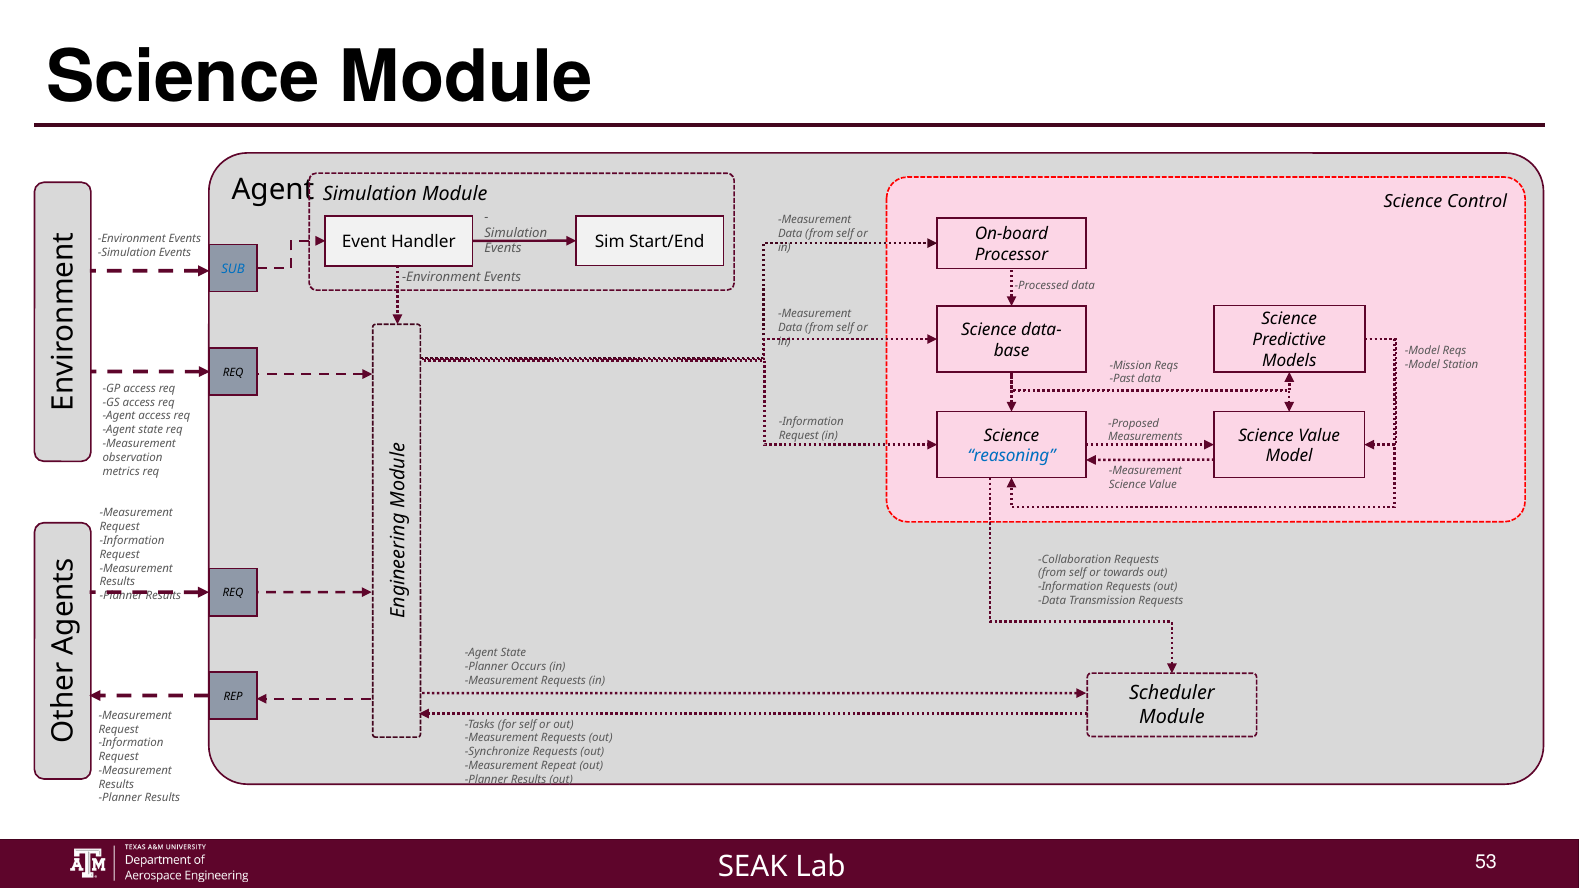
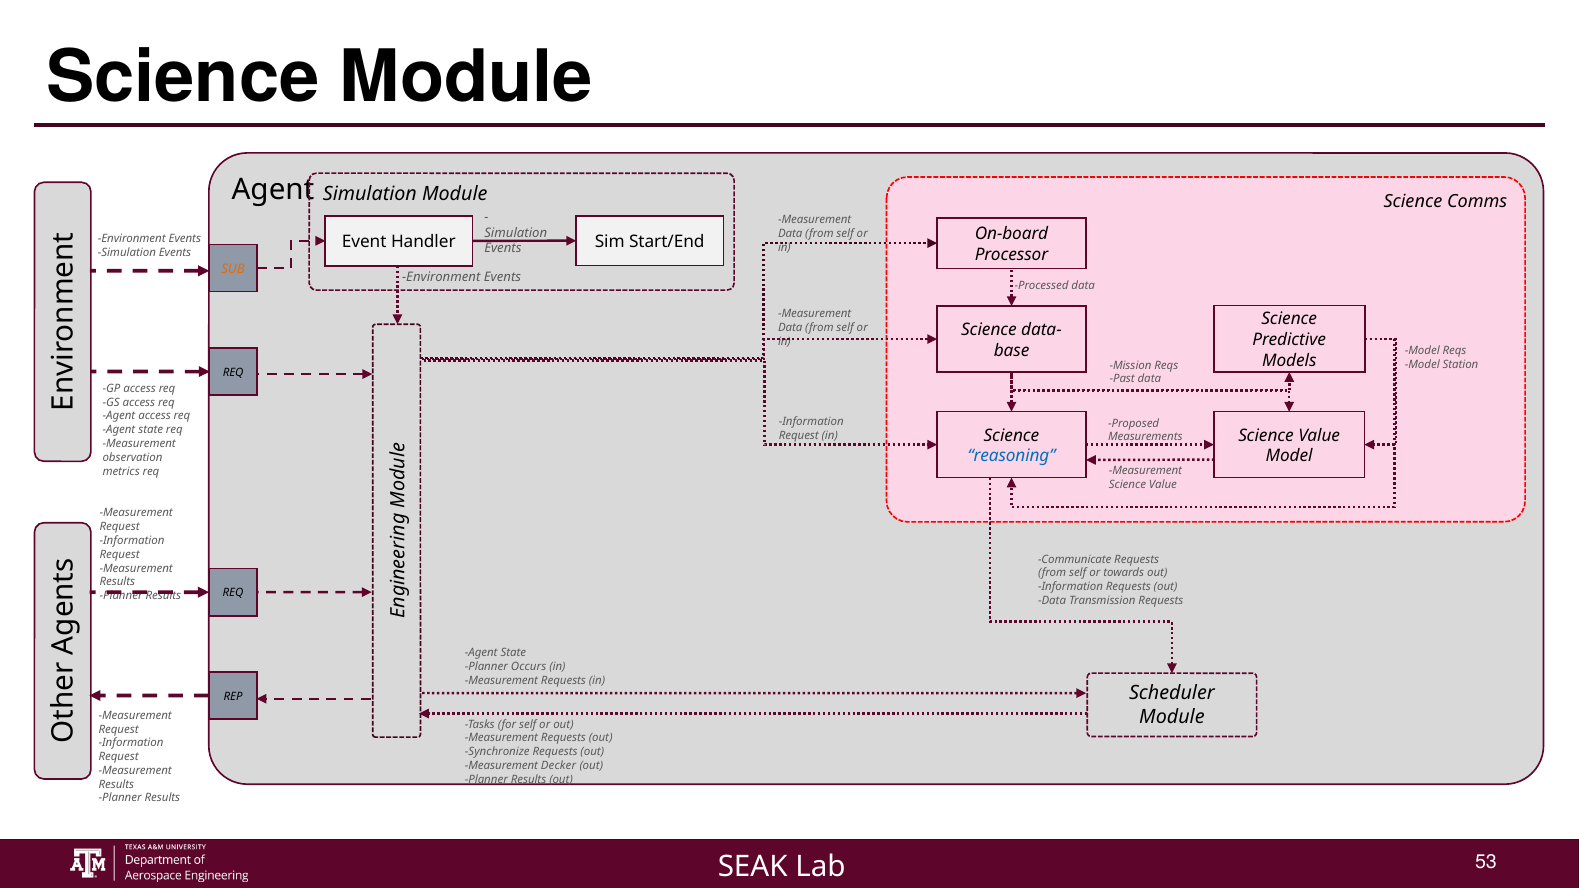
Control: Control -> Comms (1477, 201)
SUB colour: blue -> orange (233, 269)
Collaboration: Collaboration -> Communicate (1075, 559)
Repeat: Repeat -> Decker (559, 766)
